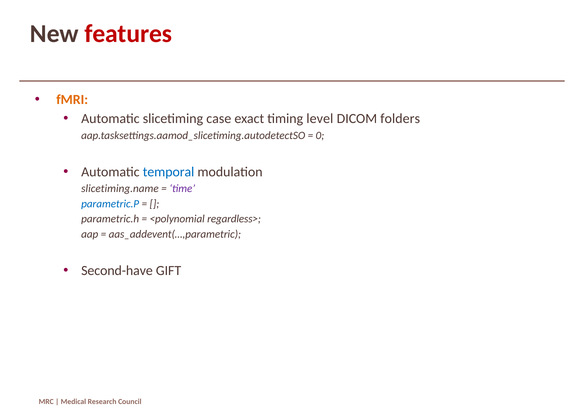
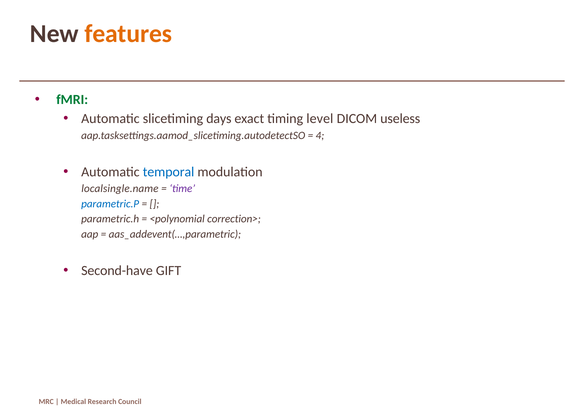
features colour: red -> orange (128, 34)
fMRI colour: orange -> green (72, 100)
case: case -> days (219, 119)
folders: folders -> useless (400, 119)
0: 0 -> 4 (320, 135)
slicetiming.name: slicetiming.name -> localsingle.name (120, 188)
regardless>: regardless> -> correction> (234, 219)
